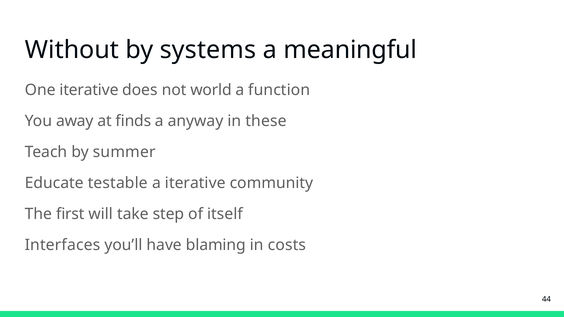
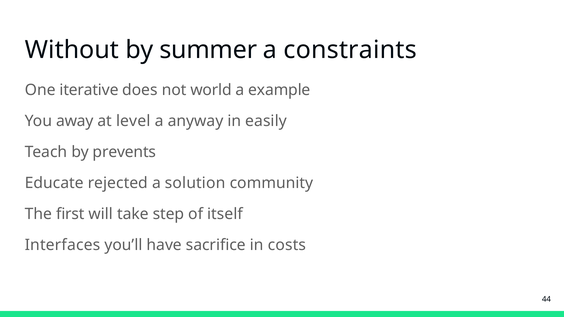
systems: systems -> summer (208, 50)
meaningful: meaningful -> constraints (350, 50)
function: function -> example (279, 90)
finds: finds -> level (133, 121)
these: these -> easily (266, 121)
summer: summer -> prevents (124, 152)
testable: testable -> rejected (118, 183)
a iterative: iterative -> solution (195, 183)
blaming: blaming -> sacrifice (216, 245)
